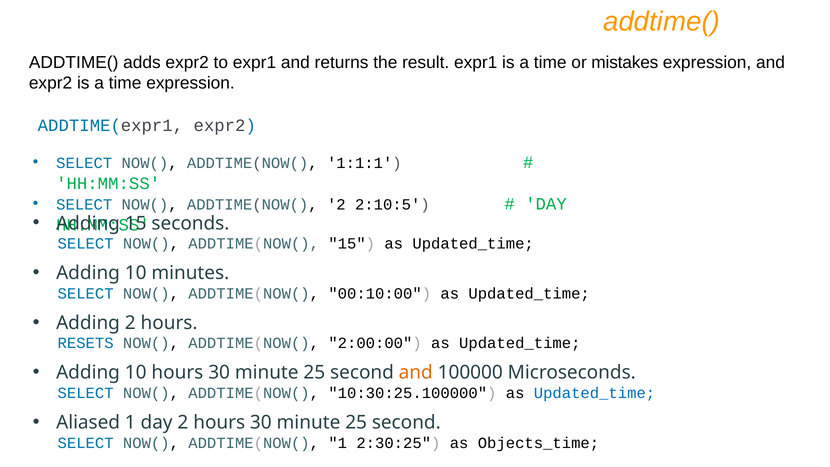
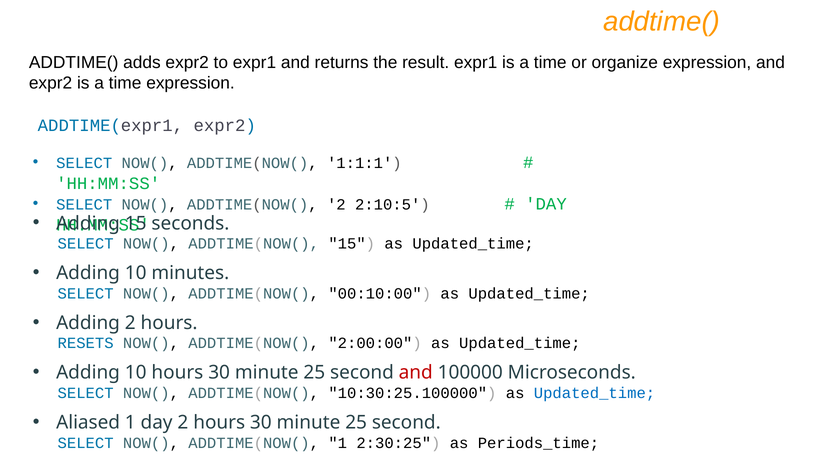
mistakes: mistakes -> organize (625, 62)
and colour: orange -> red (416, 372)
Objects_time: Objects_time -> Periods_time (538, 443)
